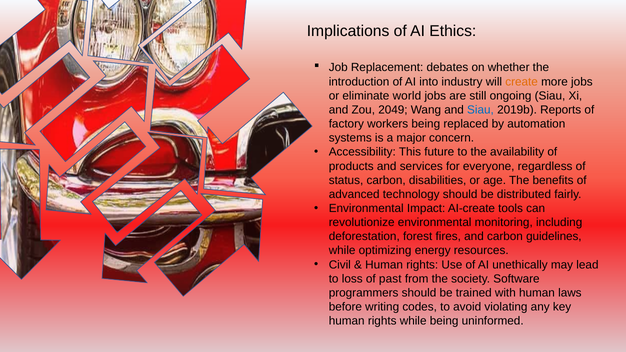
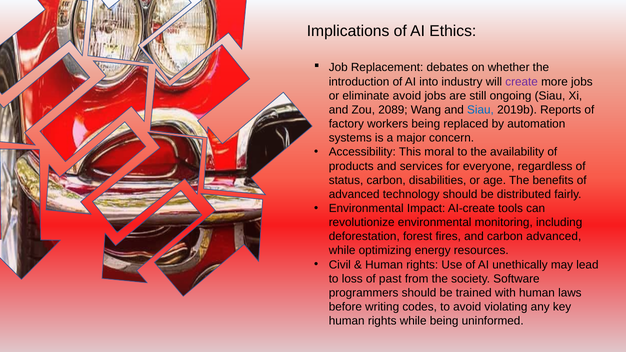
create colour: orange -> purple (522, 82)
eliminate world: world -> avoid (407, 96)
2049: 2049 -> 2089 (393, 110)
future: future -> moral (439, 152)
carbon guidelines: guidelines -> advanced (554, 237)
